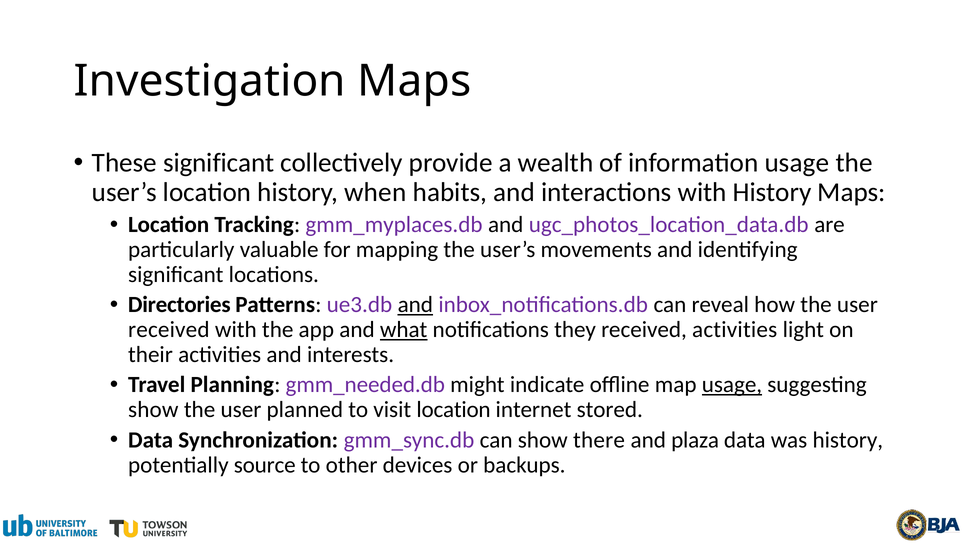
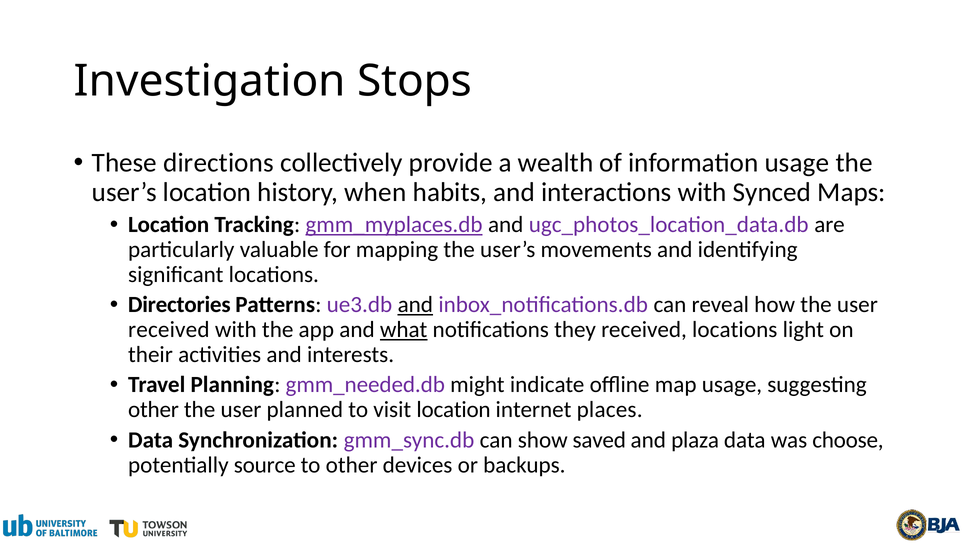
Investigation Maps: Maps -> Stops (415, 81)
These significant: significant -> directions (219, 163)
with History: History -> Synced (772, 192)
gmm_myplaces.db underline: none -> present (394, 225)
received activities: activities -> locations (735, 330)
usage underline: present -> none (732, 385)
show: show -> other (153, 410)
stored: stored -> places (610, 410)
there: there -> saved (599, 440)
was history: history -> choose (848, 440)
